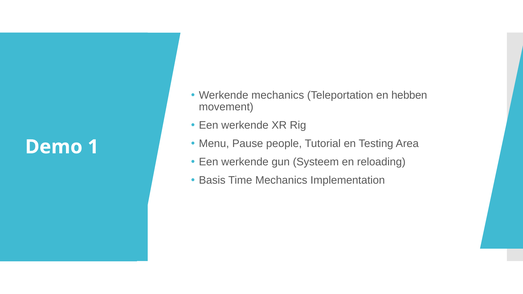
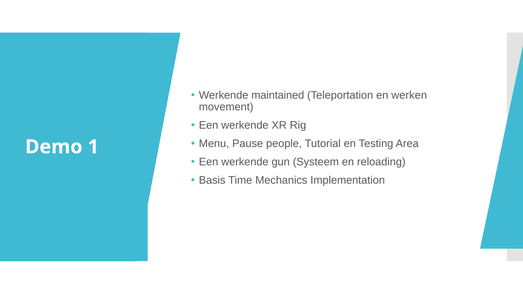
Werkende mechanics: mechanics -> maintained (278, 95)
hebben: hebben -> werken (409, 95)
